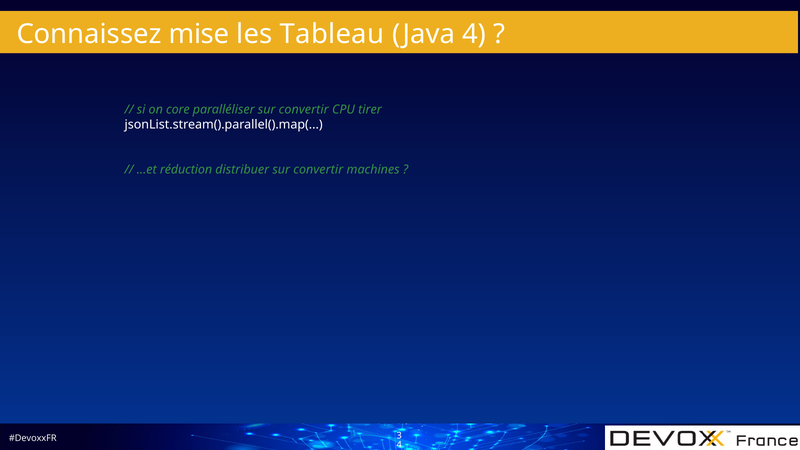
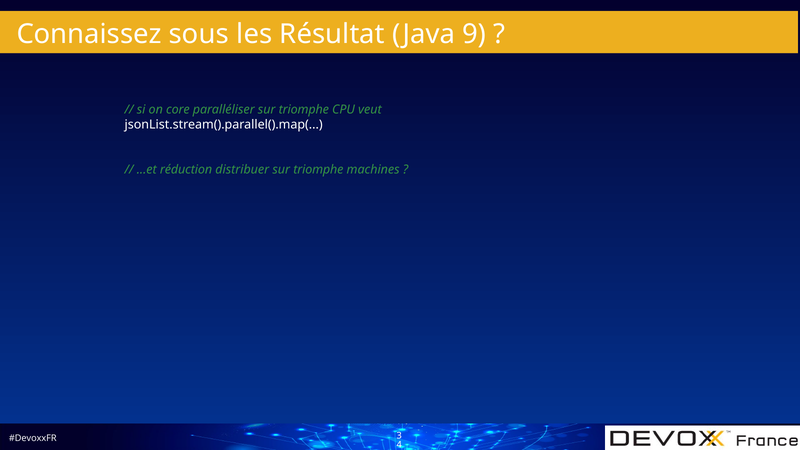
mise: mise -> sous (199, 34)
Tableau: Tableau -> Résultat (332, 34)
Java 4: 4 -> 9 (474, 34)
paralléliser sur convertir: convertir -> triomphe (304, 110)
tirer: tirer -> veut (370, 110)
distribuer sur convertir: convertir -> triomphe (318, 170)
